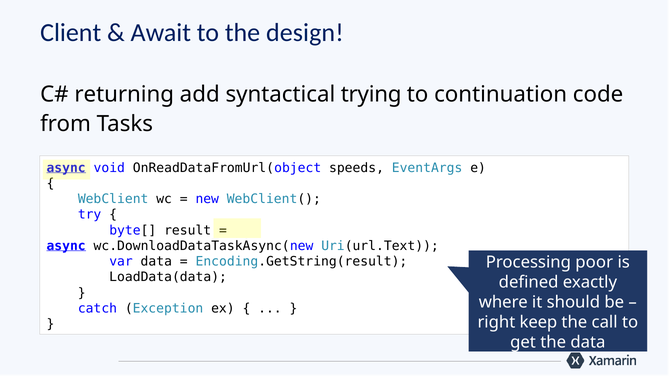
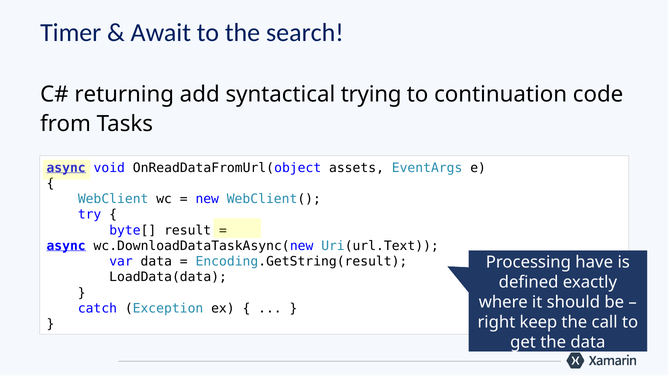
Client: Client -> Timer (71, 33)
design: design -> search (305, 33)
speeds: speeds -> assets (357, 168)
poor: poor -> have (594, 262)
